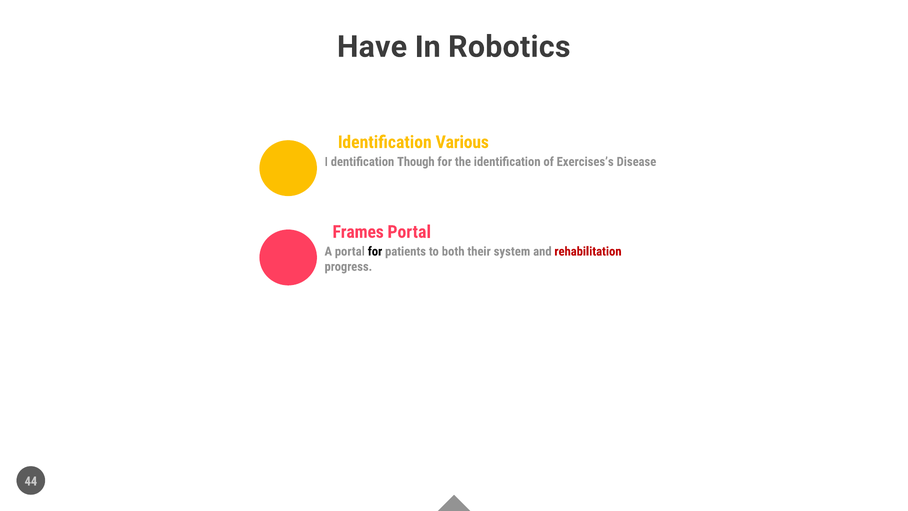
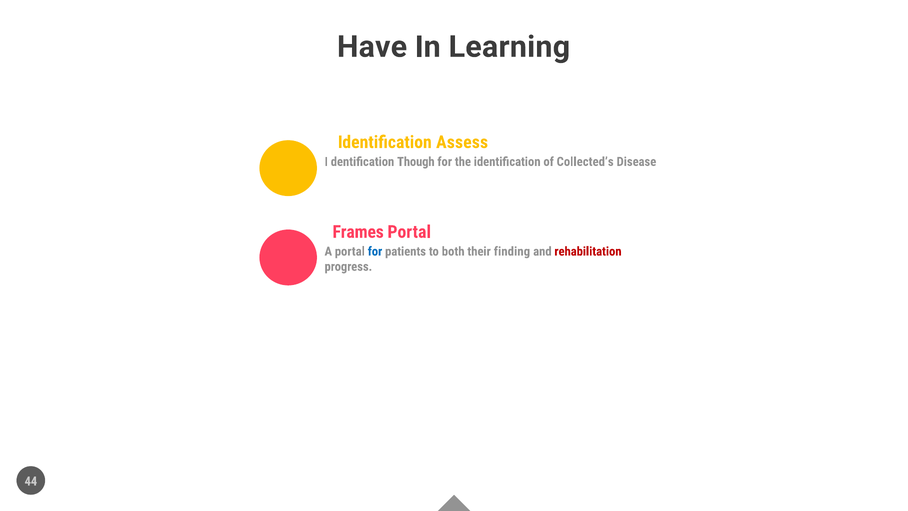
Robotics: Robotics -> Learning (509, 47)
Various: Various -> Assess (462, 142)
Exercises’s: Exercises’s -> Collected’s (585, 162)
for colour: black -> blue (375, 251)
system: system -> finding (512, 251)
